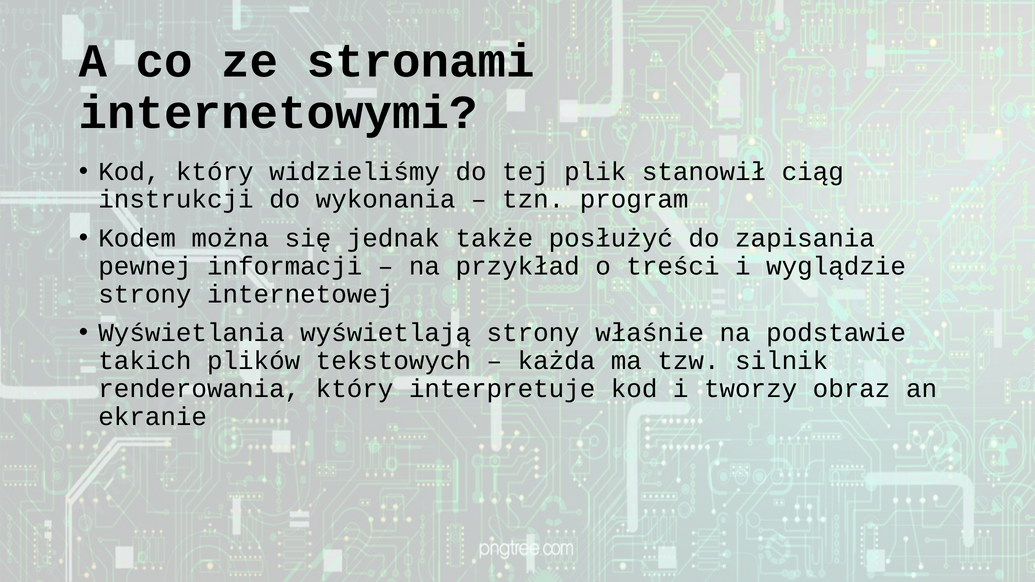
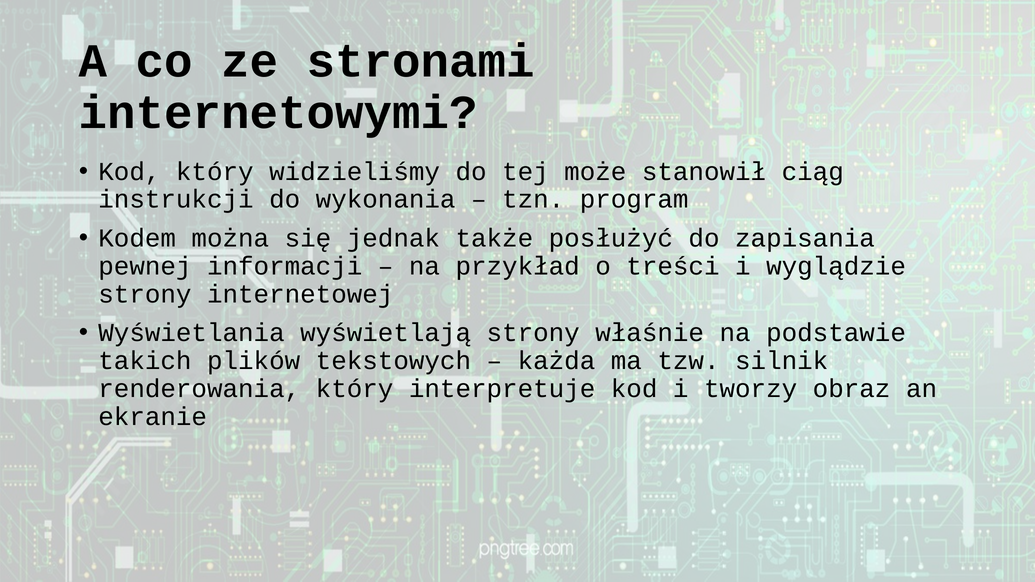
plik: plik -> może (595, 172)
